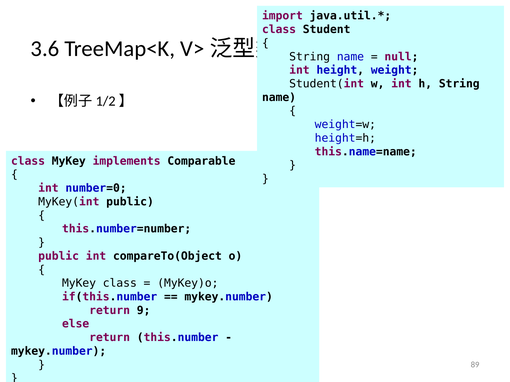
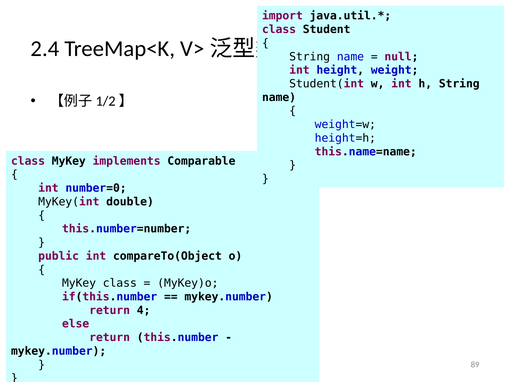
3.6: 3.6 -> 2.4 (45, 49)
MyKey(int public: public -> double (130, 202)
9: 9 -> 4 (144, 311)
